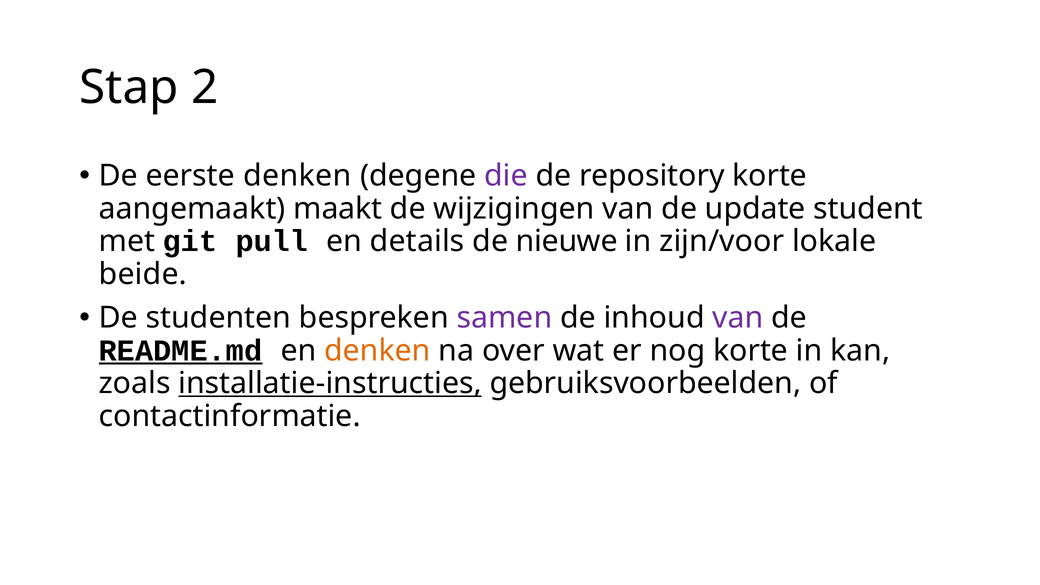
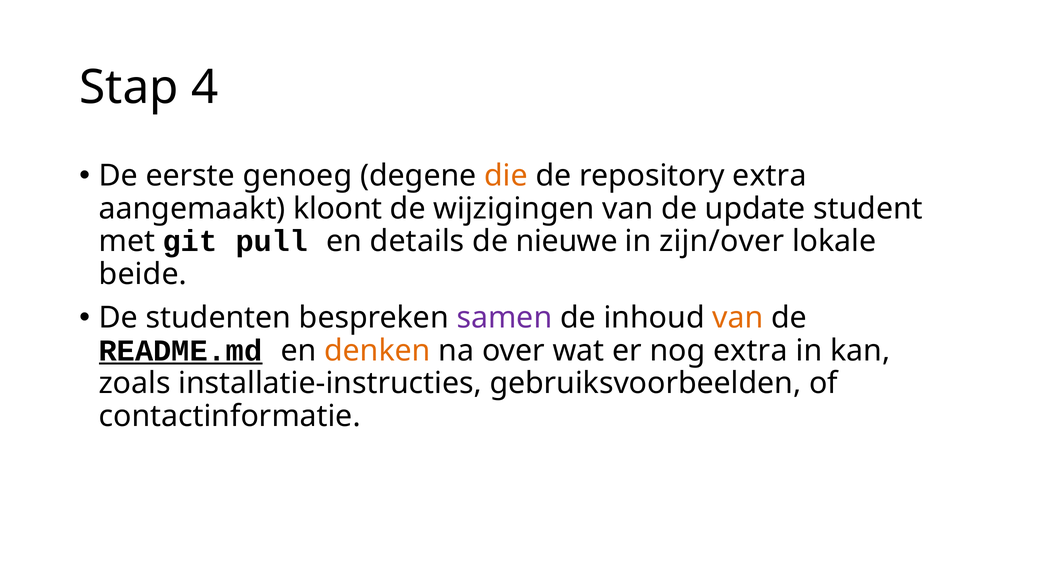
2: 2 -> 4 (205, 87)
eerste denken: denken -> genoeg (297, 176)
die colour: purple -> orange (506, 176)
repository korte: korte -> extra (770, 176)
maakt: maakt -> kloont (338, 209)
zijn/voor: zijn/voor -> zijn/over (722, 241)
van colour: purple -> orange (738, 318)
nog korte: korte -> extra (750, 351)
installatie-instructies underline: present -> none (330, 383)
